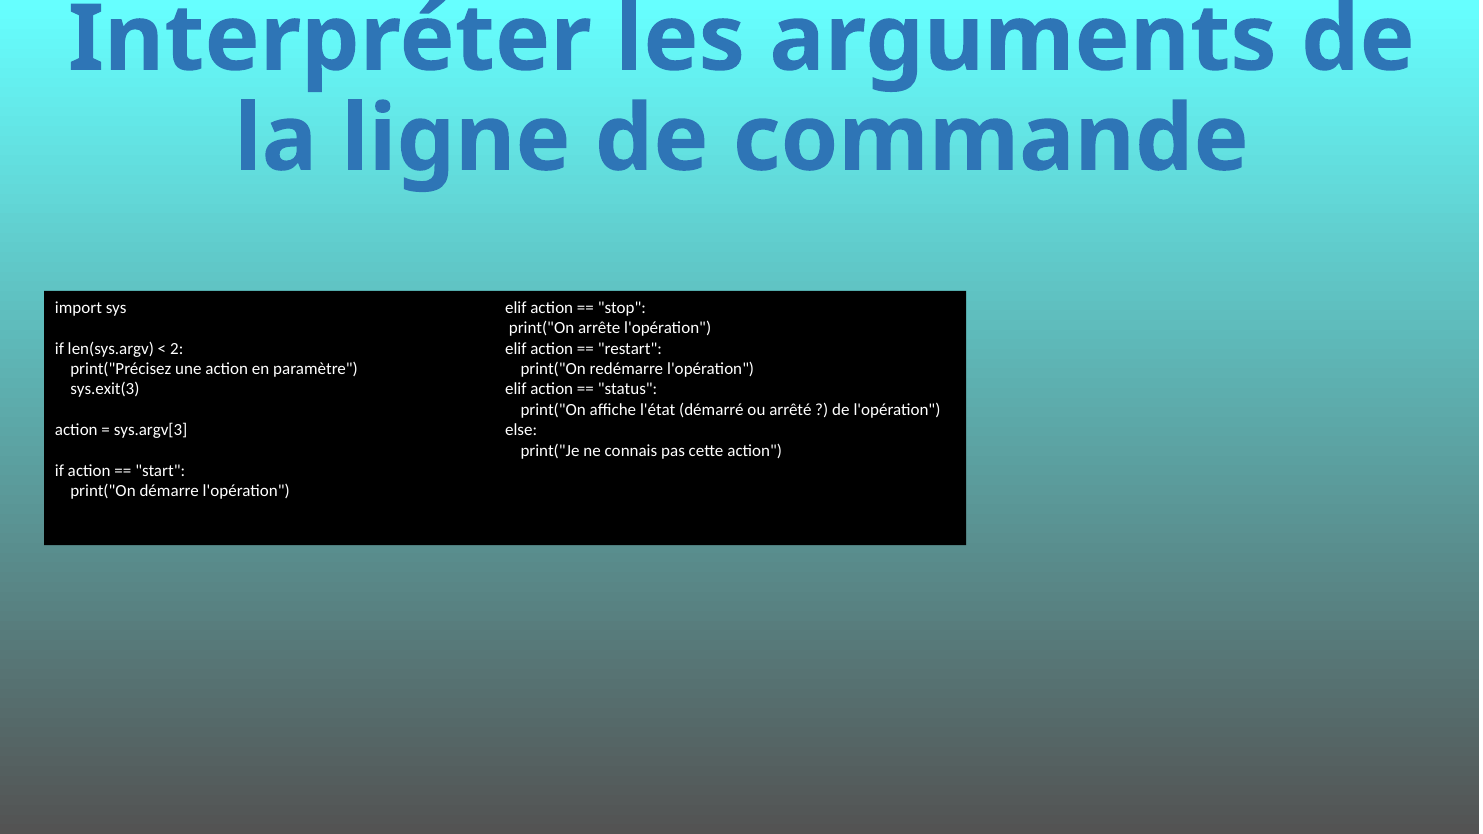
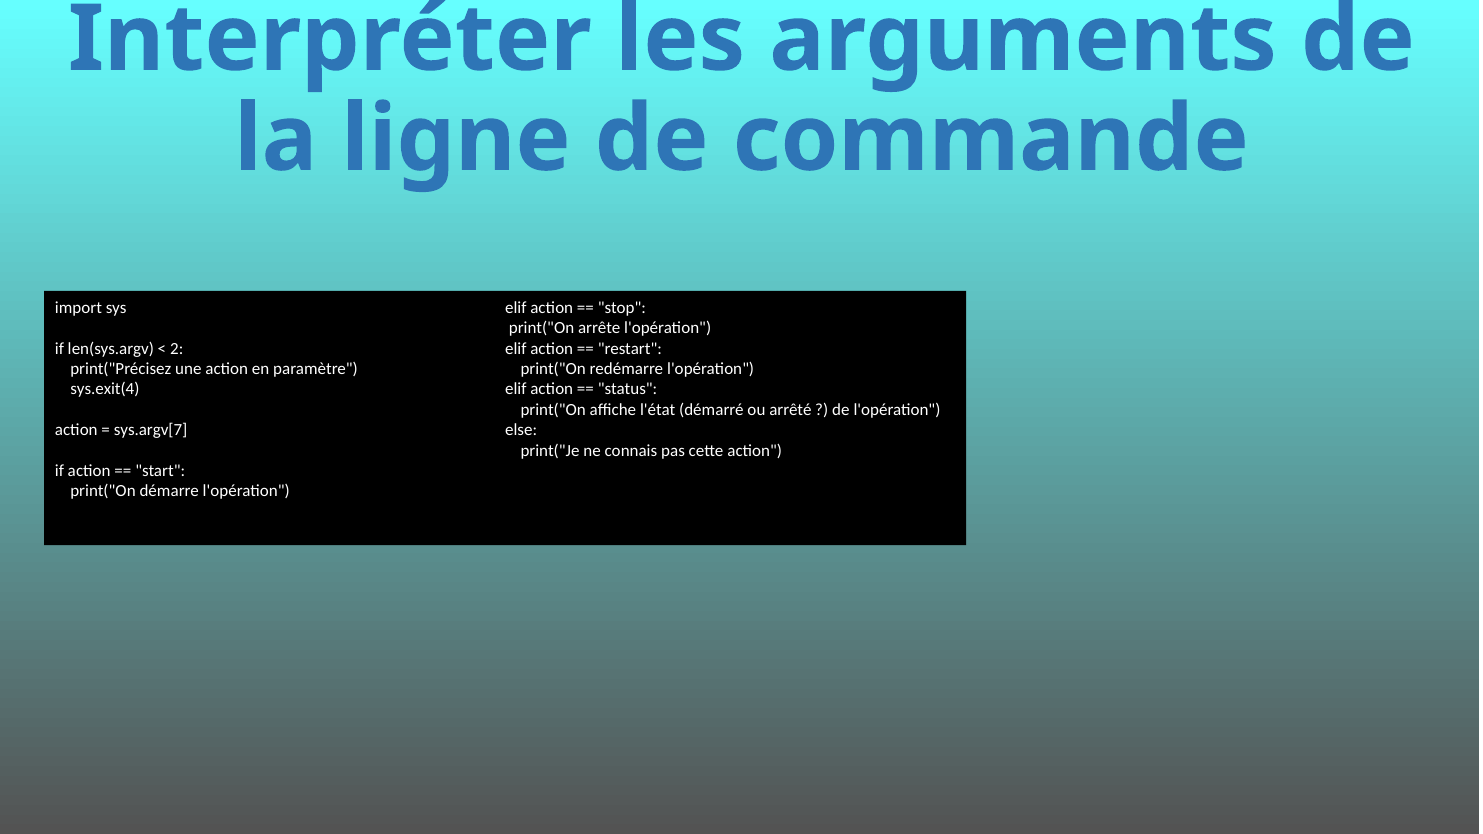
sys.exit(3: sys.exit(3 -> sys.exit(4 (105, 389)
sys.argv[3: sys.argv[3 -> sys.argv[7 (151, 430)
